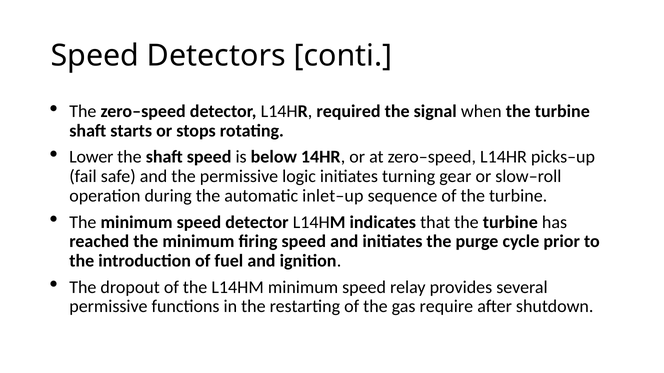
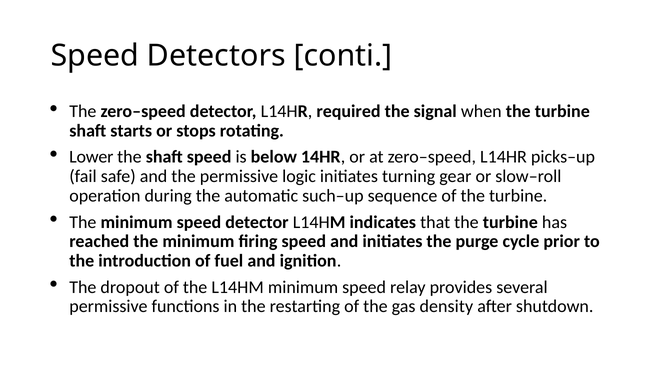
inlet–up: inlet–up -> such–up (333, 196)
require: require -> density (446, 307)
